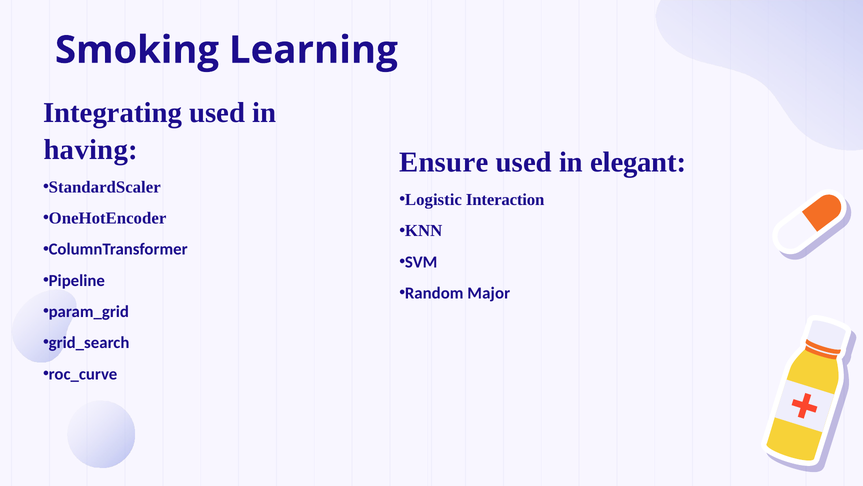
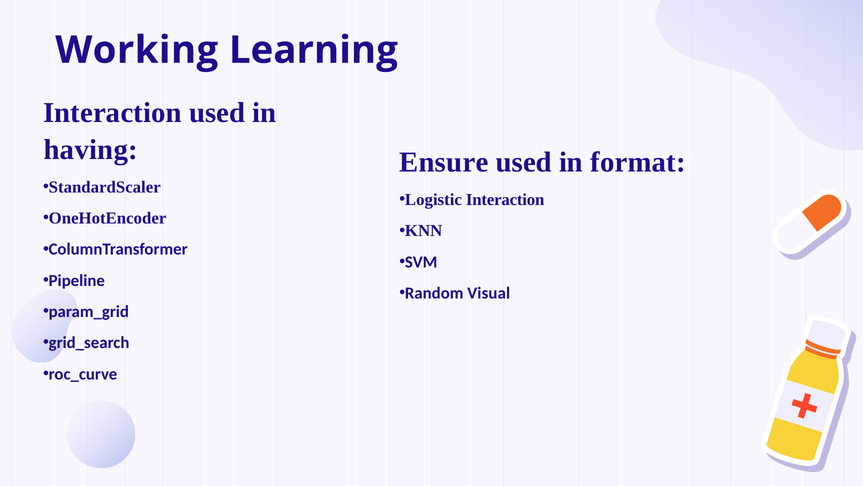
Smoking: Smoking -> Working (137, 50)
Integrating: Integrating -> Interaction (112, 112)
elegant: elegant -> format (638, 162)
Major: Major -> Visual (489, 293)
